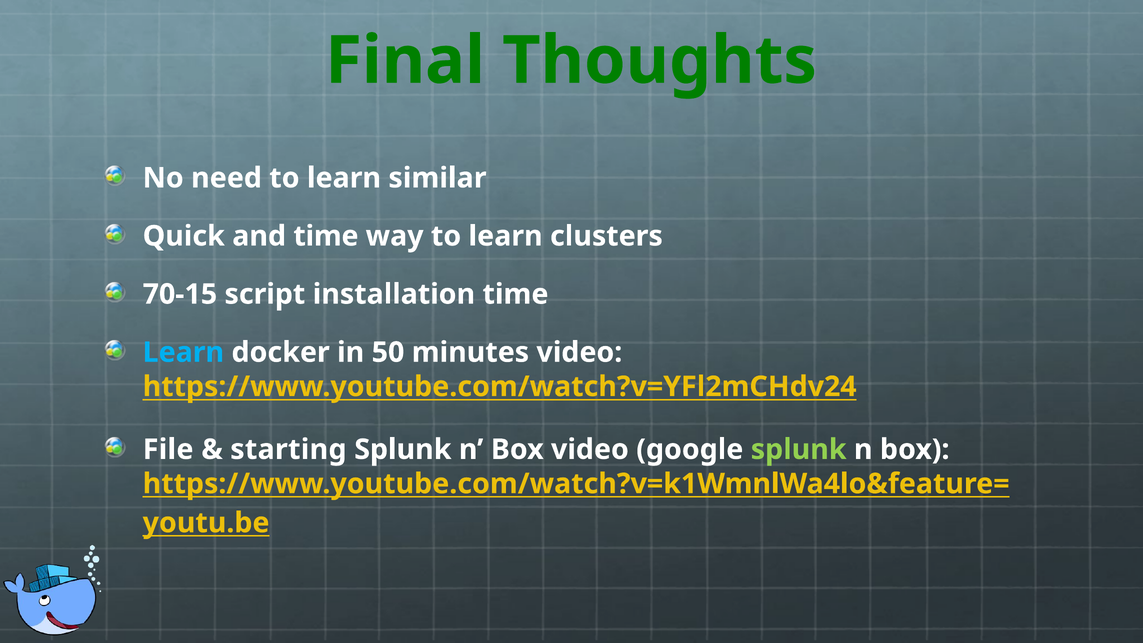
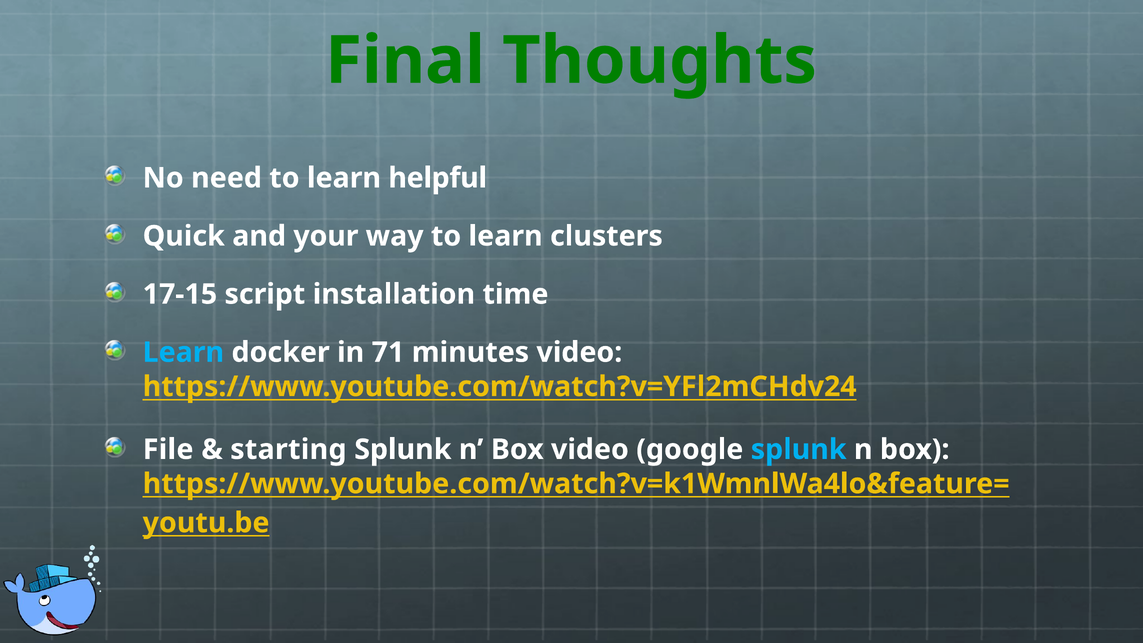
similar: similar -> helpful (438, 178)
and time: time -> your (326, 236)
70-15: 70-15 -> 17-15 (180, 294)
50: 50 -> 71 (388, 352)
splunk colour: light green -> light blue (799, 449)
